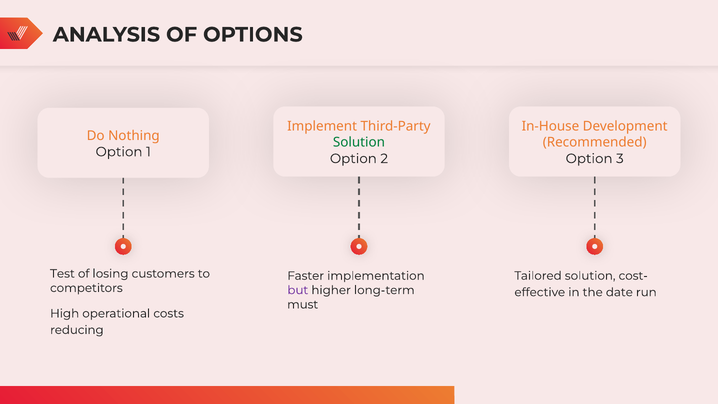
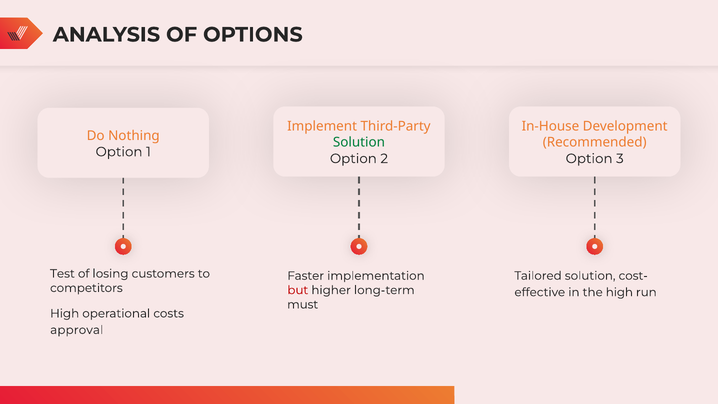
but colour: purple -> red (298, 290)
the date: date -> high (619, 292)
reducing: reducing -> approval (77, 330)
